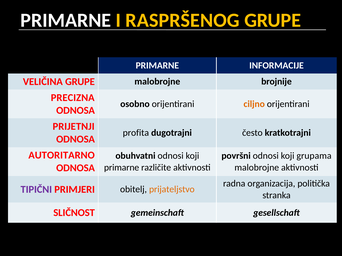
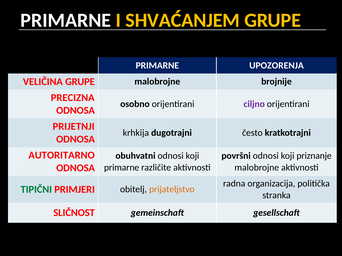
RASPRŠENOG: RASPRŠENOG -> SHVAĆANJEM (183, 20)
INFORMACIJE: INFORMACIJE -> UPOZORENJA (276, 66)
ciljno colour: orange -> purple (254, 104)
profita: profita -> krhkija (136, 133)
grupama: grupama -> priznanje (314, 156)
TIPIČNI colour: purple -> green (36, 190)
